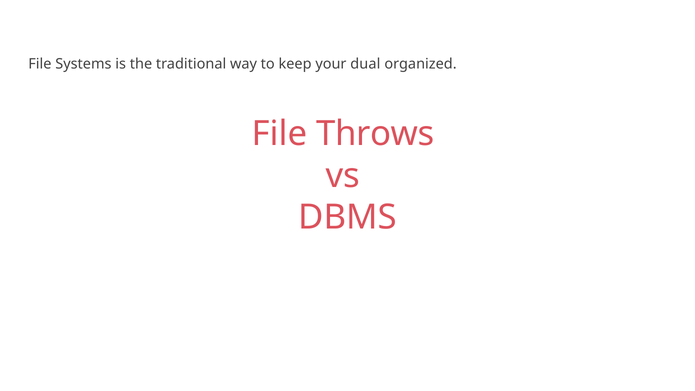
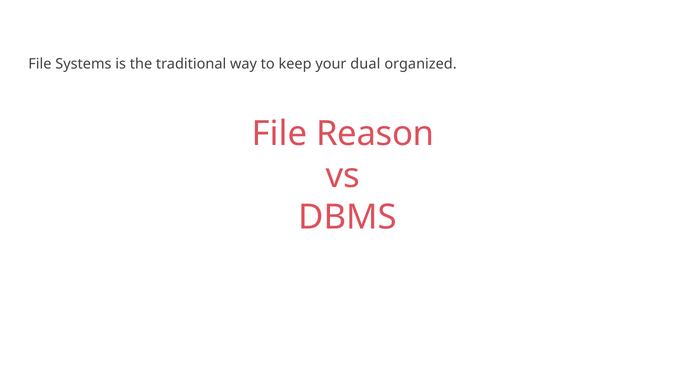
Throws: Throws -> Reason (375, 134)
